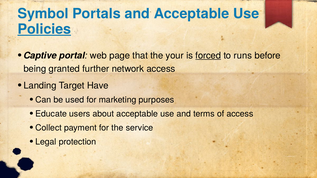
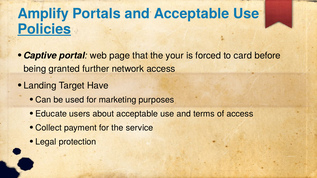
Symbol: Symbol -> Amplify (43, 14)
forced underline: present -> none (208, 56)
runs: runs -> card (243, 56)
